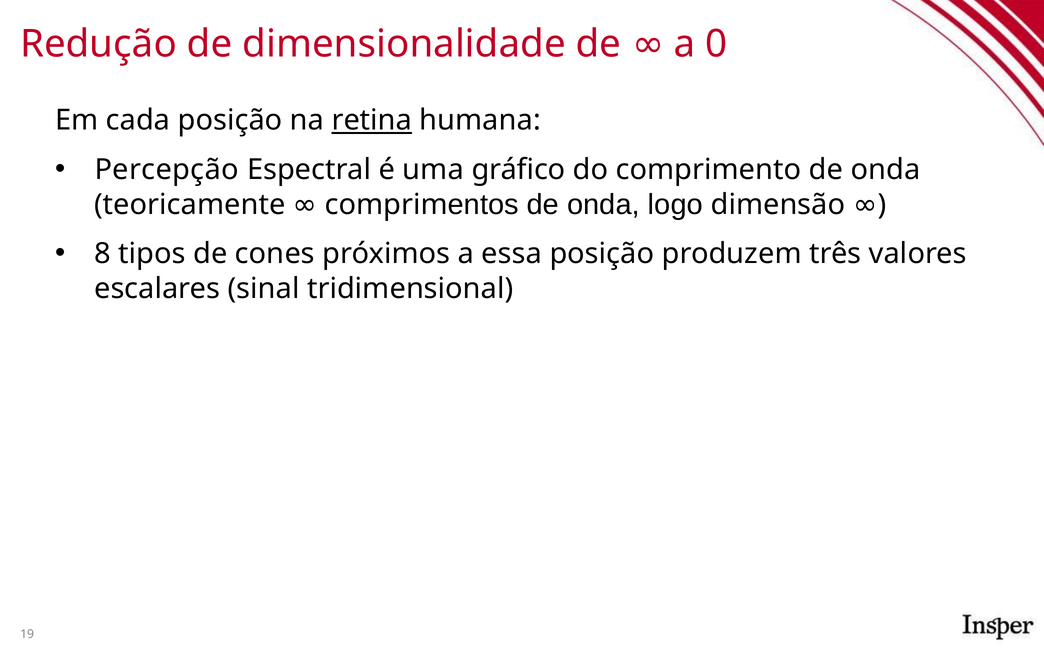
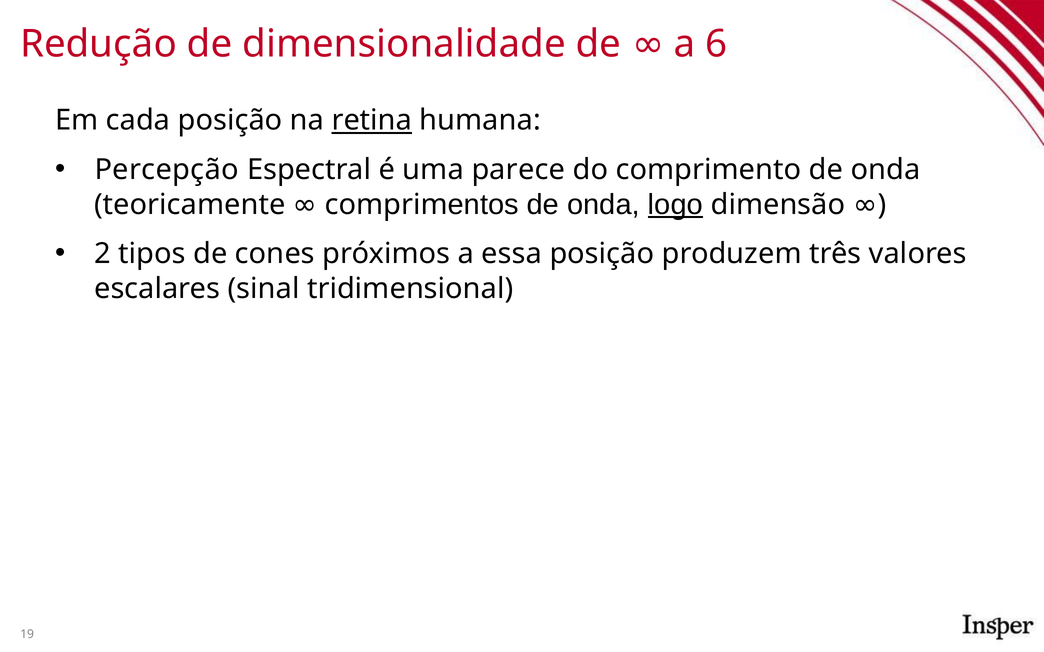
0: 0 -> 6 (716, 44)
gráfico: gráfico -> parece (518, 170)
logo underline: none -> present (675, 205)
8: 8 -> 2 (103, 254)
